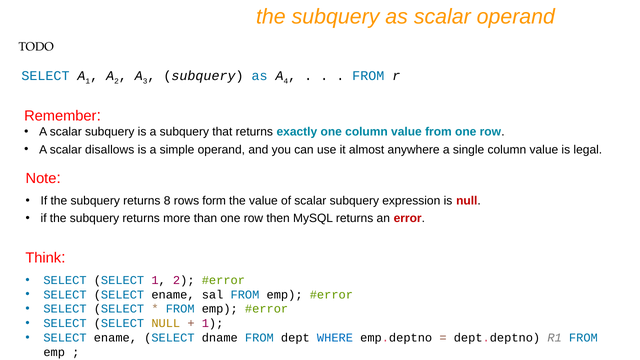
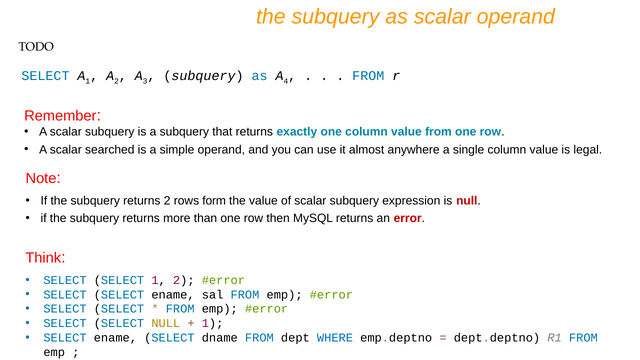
disallows: disallows -> searched (110, 150)
returns 8: 8 -> 2 (167, 201)
